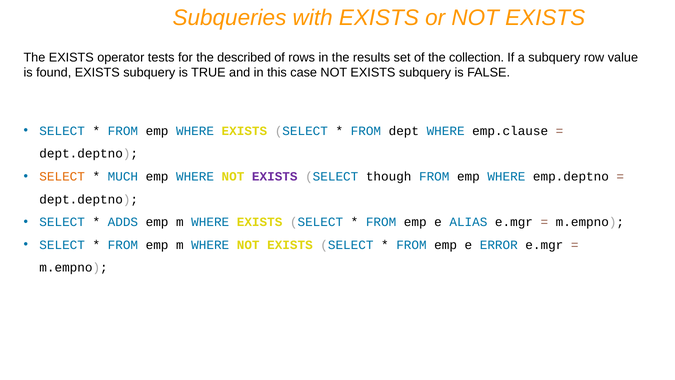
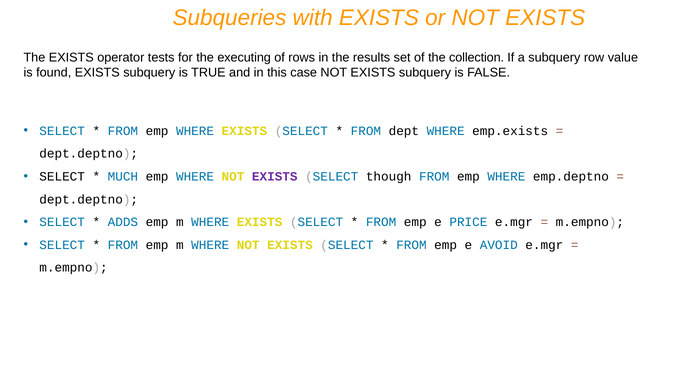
described: described -> executing (244, 57)
emp.clause: emp.clause -> emp.exists (510, 131)
SELECT colour: orange -> black (62, 176)
ALIAS: ALIAS -> PRICE (468, 222)
ERROR: ERROR -> AVOID (499, 245)
